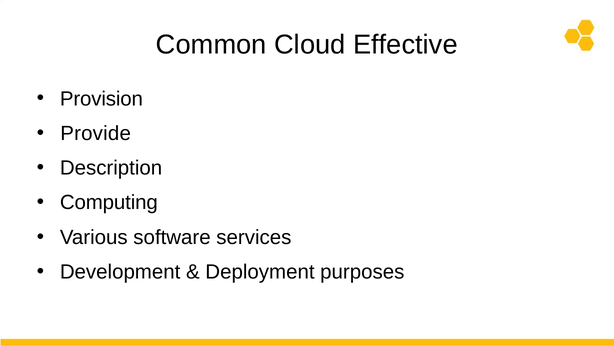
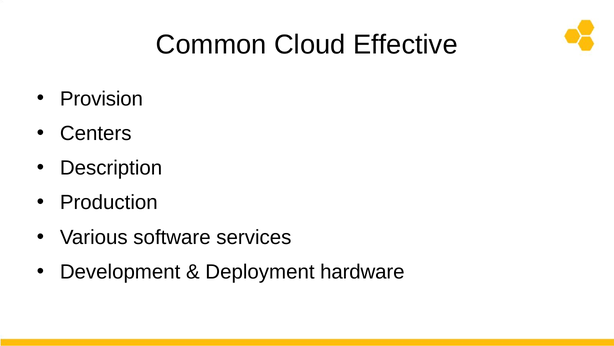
Provide: Provide -> Centers (96, 133)
Computing: Computing -> Production (109, 202)
purposes: purposes -> hardware (362, 272)
